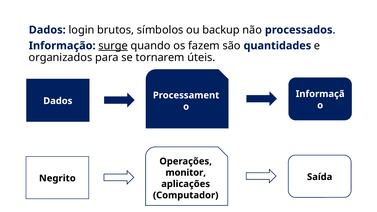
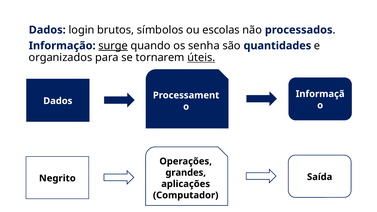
backup: backup -> escolas (221, 30)
fazem: fazem -> senha (204, 46)
úteis underline: none -> present (201, 58)
monitor: monitor -> grandes (186, 173)
